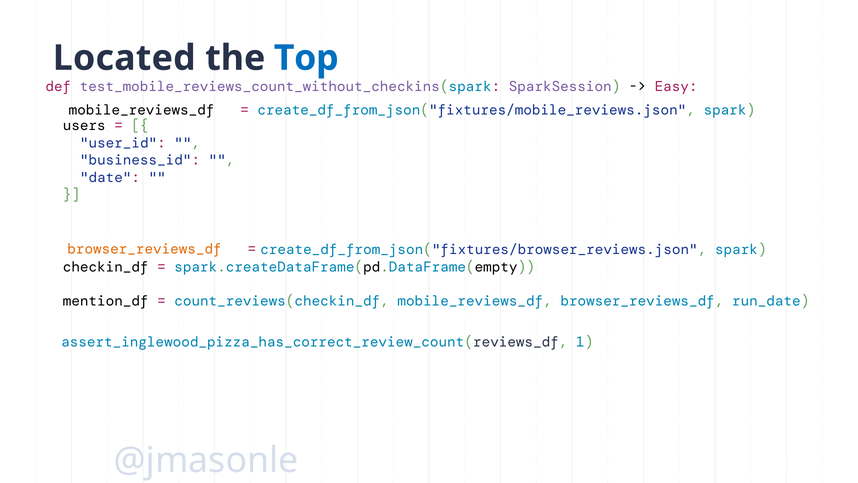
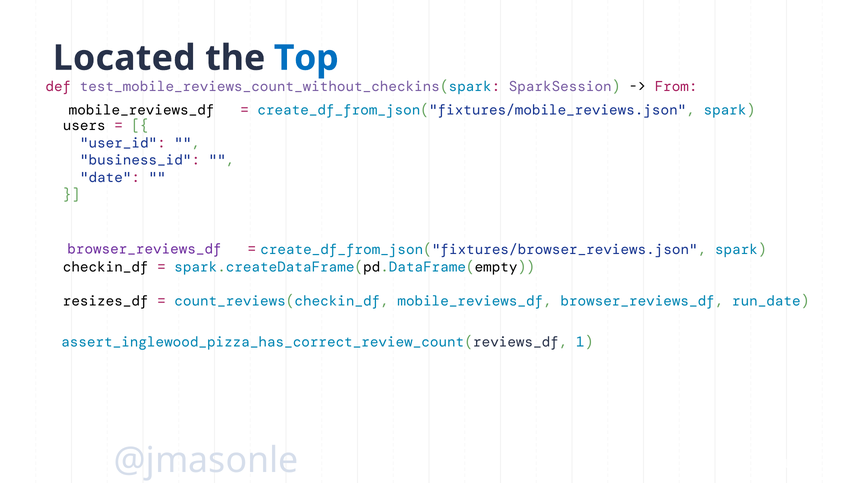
Easy: Easy -> From (676, 86)
browser_reviews_df colour: orange -> purple (145, 249)
mention_df: mention_df -> resizes_df (106, 301)
